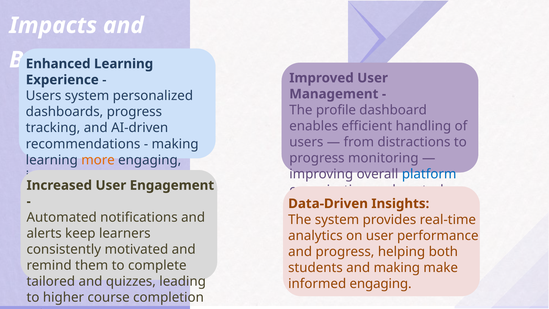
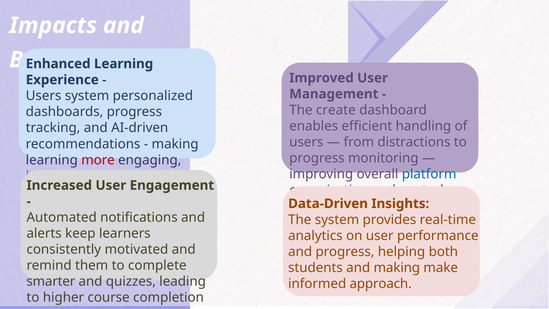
profile: profile -> create (336, 110)
more colour: orange -> red (98, 160)
tailored: tailored -> smarter (51, 281)
informed engaging: engaging -> approach (381, 284)
